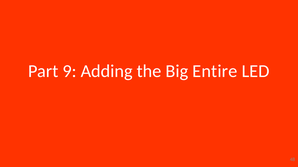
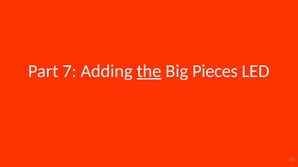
9: 9 -> 7 (69, 71)
the underline: none -> present (149, 71)
Entire: Entire -> Pieces (215, 71)
